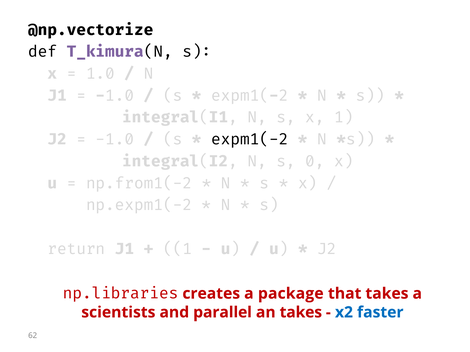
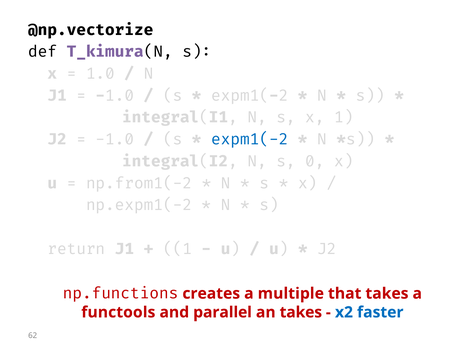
expm1(-2 colour: black -> blue (250, 140)
np.libraries: np.libraries -> np.functions (121, 294)
package: package -> multiple (291, 294)
scientists: scientists -> functools (118, 313)
